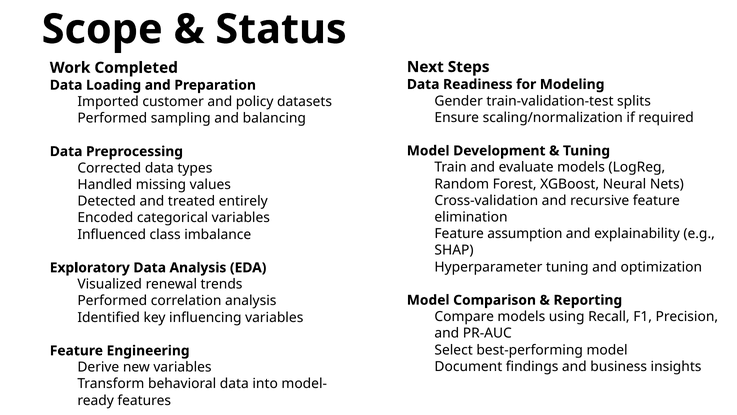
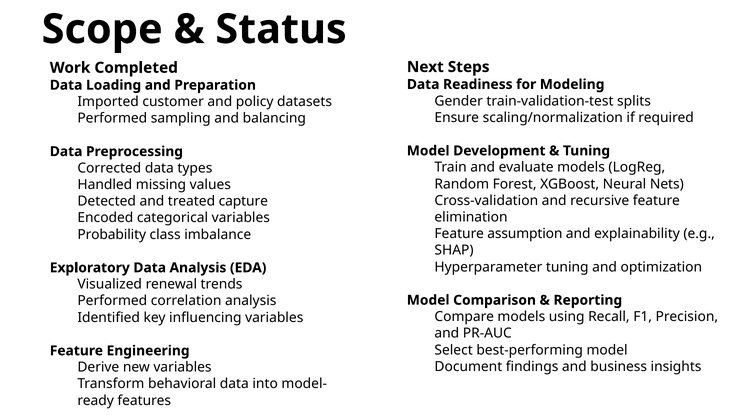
entirely: entirely -> capture (243, 201)
Influenced: Influenced -> Probability (112, 234)
